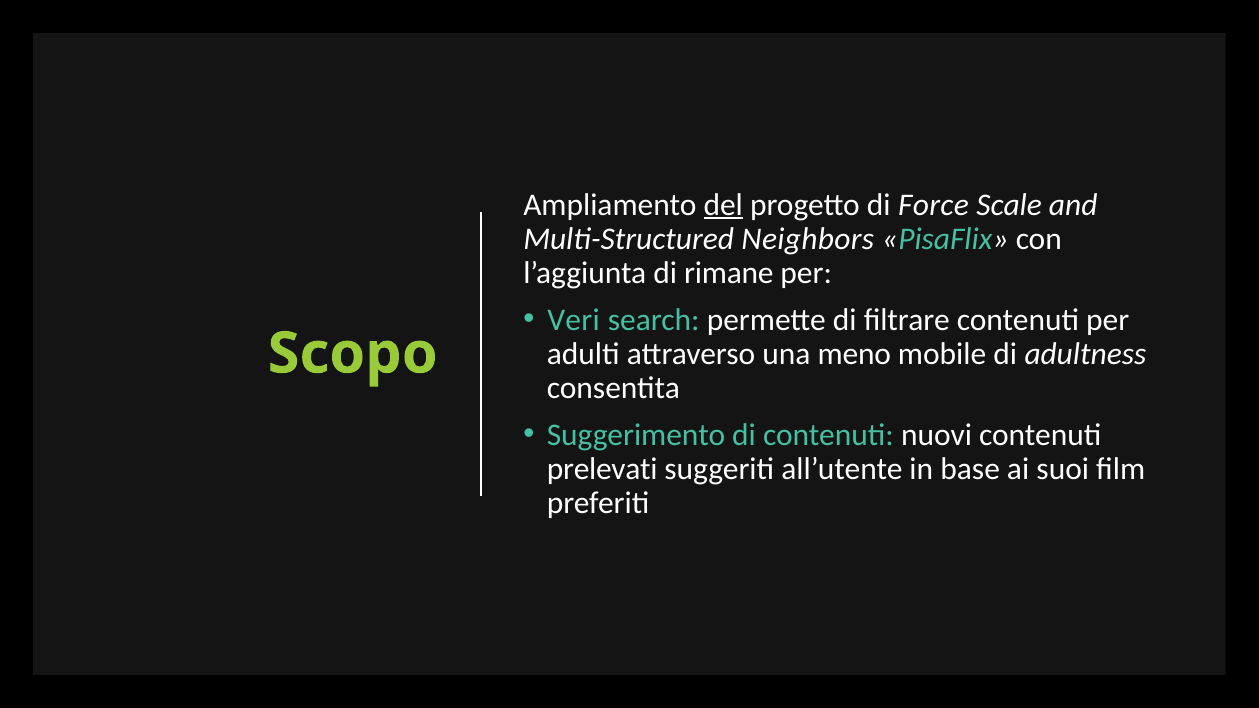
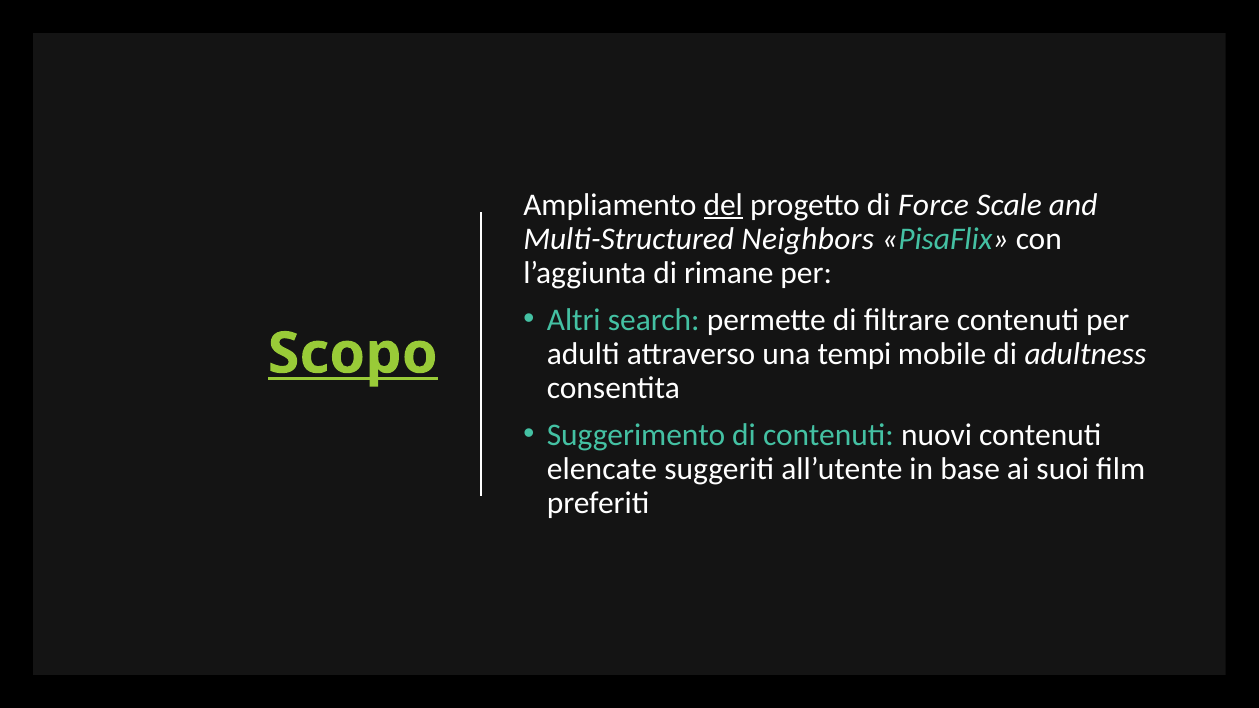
Veri: Veri -> Altri (574, 320)
meno: meno -> tempi (854, 354)
Scopo underline: none -> present (353, 354)
prelevati: prelevati -> elencate (602, 469)
